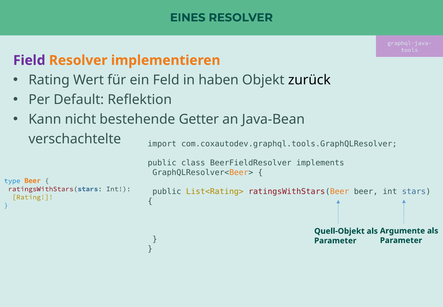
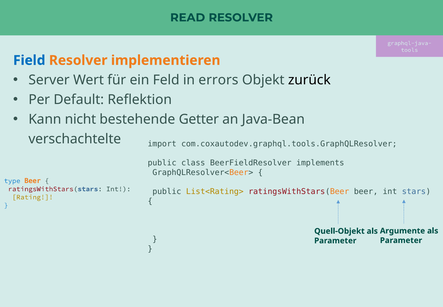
EINES: EINES -> READ (188, 18)
Field colour: purple -> blue (29, 60)
Rating: Rating -> Server (49, 80)
haben: haben -> errors (218, 80)
